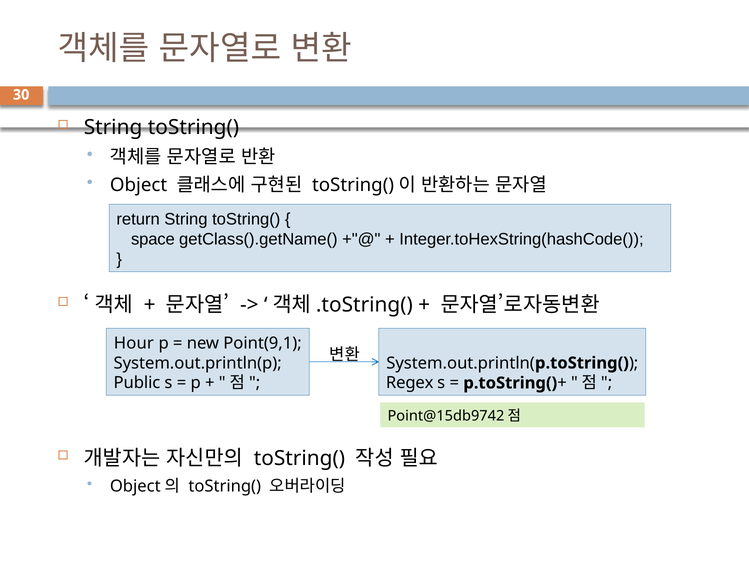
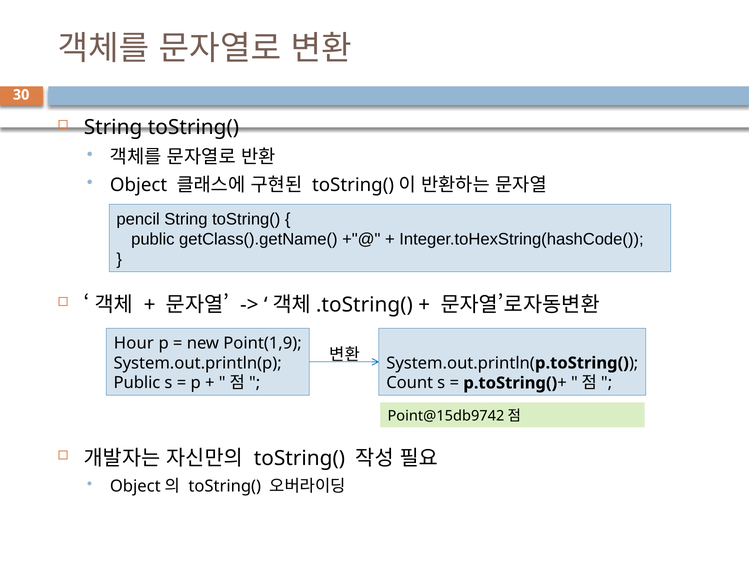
return: return -> pencil (138, 219)
space: space -> public (153, 239)
Point(9,1: Point(9,1 -> Point(1,9 (263, 343)
Regex: Regex -> Count (410, 383)
